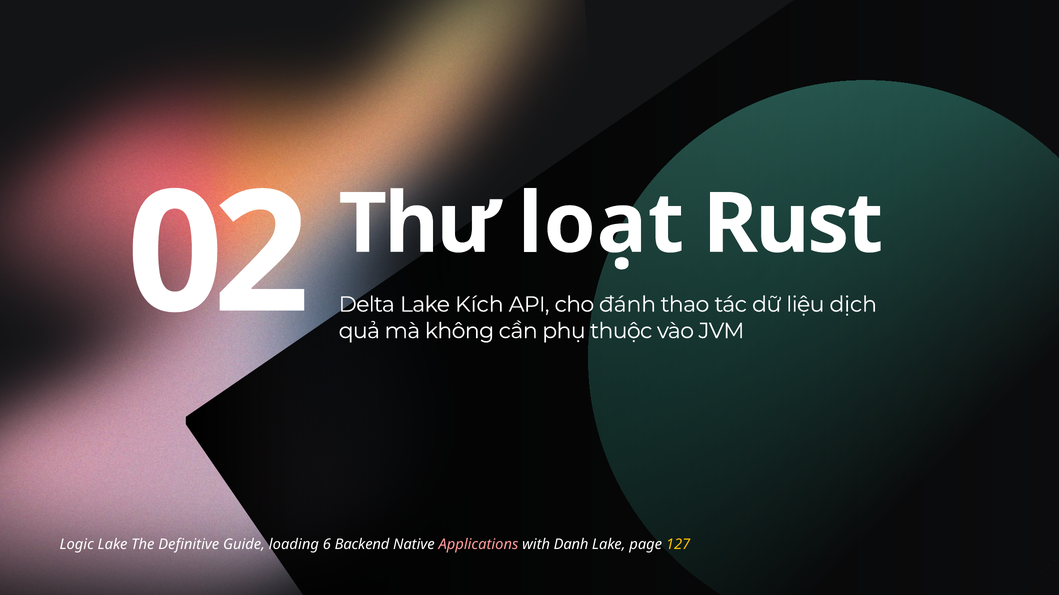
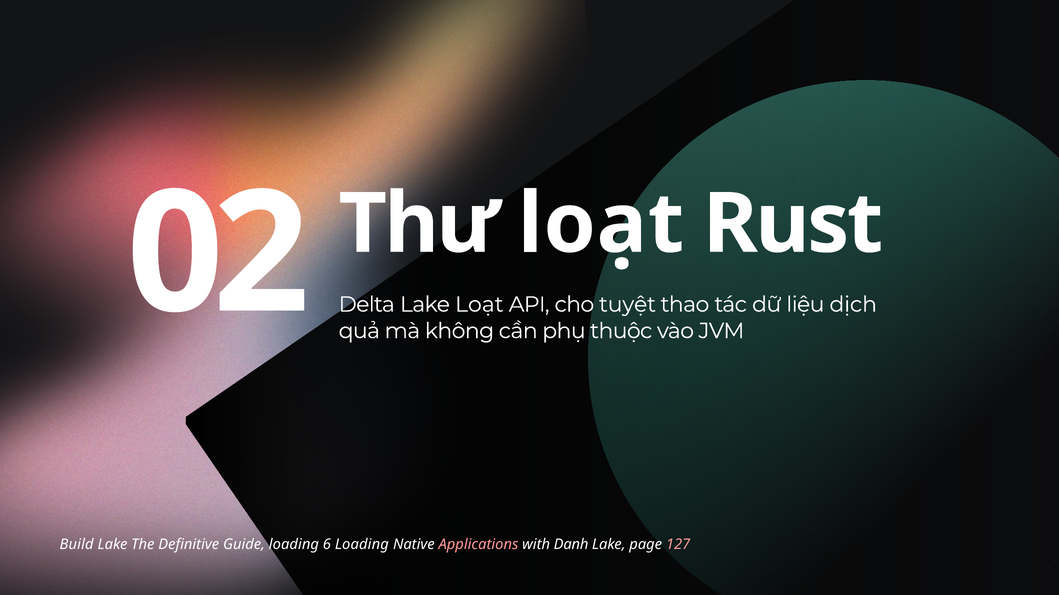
Lake Kích: Kích -> Loạt (479, 305)
đánh: đánh -> tuyệt (628, 305)
Logic: Logic -> Build (77, 545)
6 Backend: Backend -> Loading (362, 545)
127 colour: yellow -> pink (678, 545)
